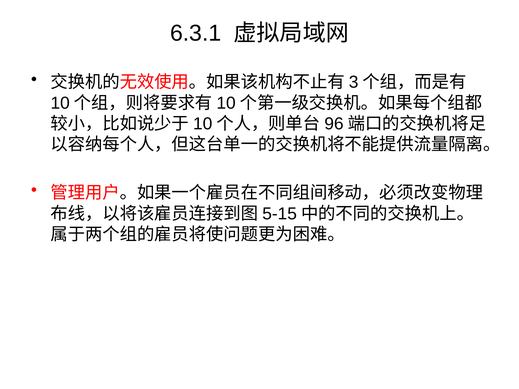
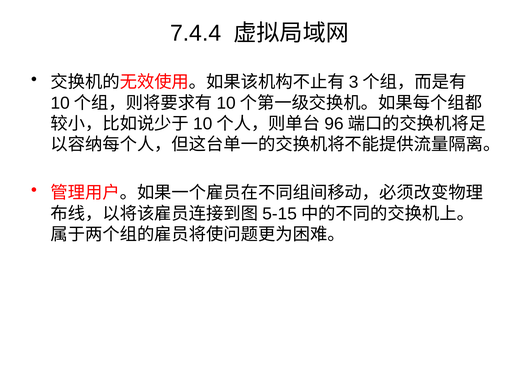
6.3.1: 6.3.1 -> 7.4.4 (196, 33)
